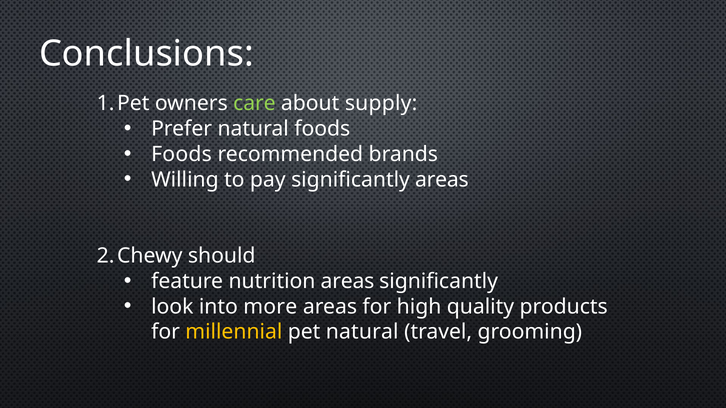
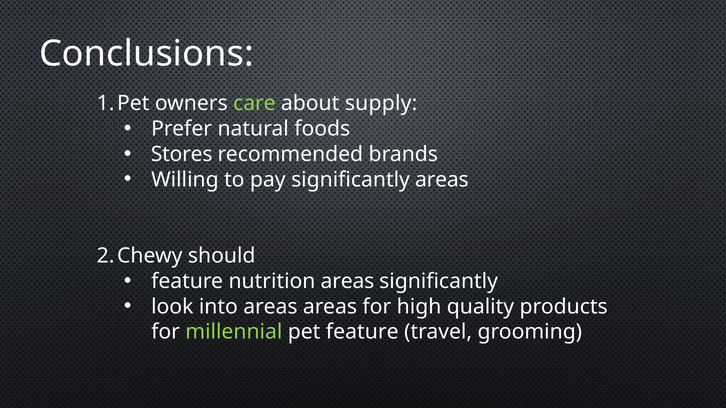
Foods: Foods -> Stores (182, 154)
into more: more -> areas (270, 307)
millennial colour: yellow -> light green (234, 332)
pet natural: natural -> feature (362, 332)
